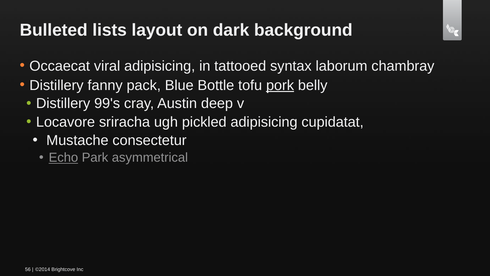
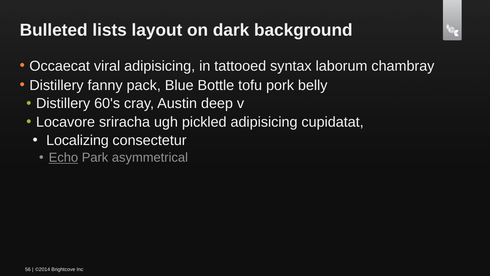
pork underline: present -> none (280, 85)
99's: 99's -> 60's (107, 103)
Mustache: Mustache -> Localizing (77, 140)
